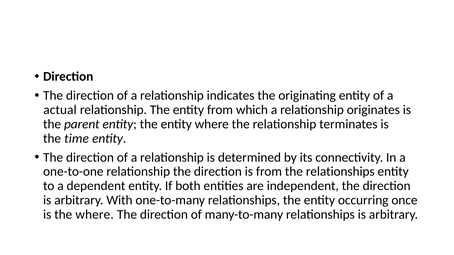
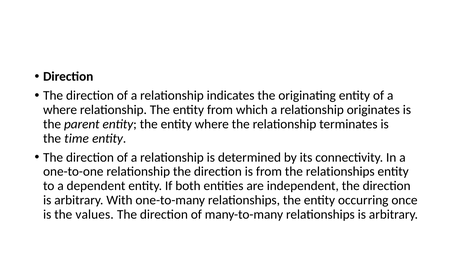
actual: actual -> where (60, 110)
the where: where -> values (95, 215)
